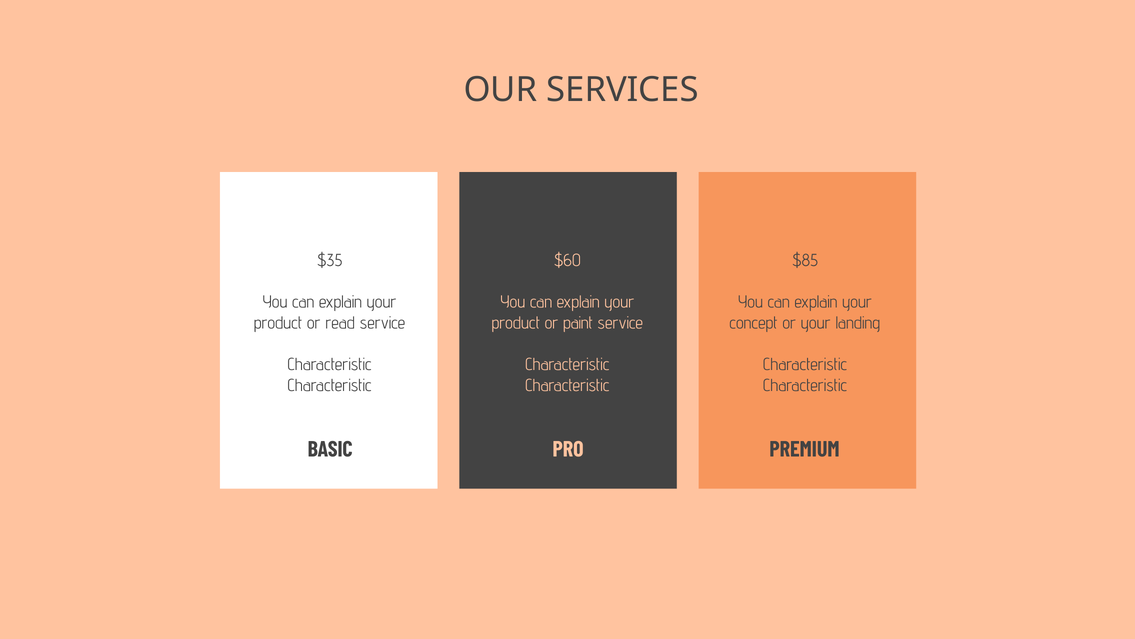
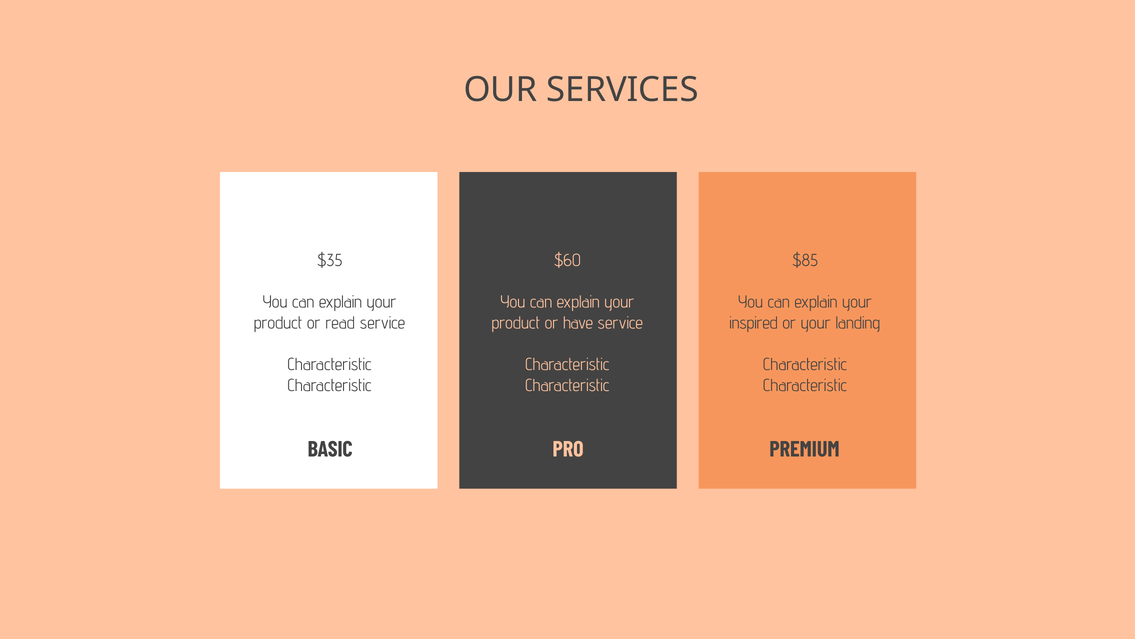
paint: paint -> have (578, 323)
concept: concept -> inspired (754, 323)
